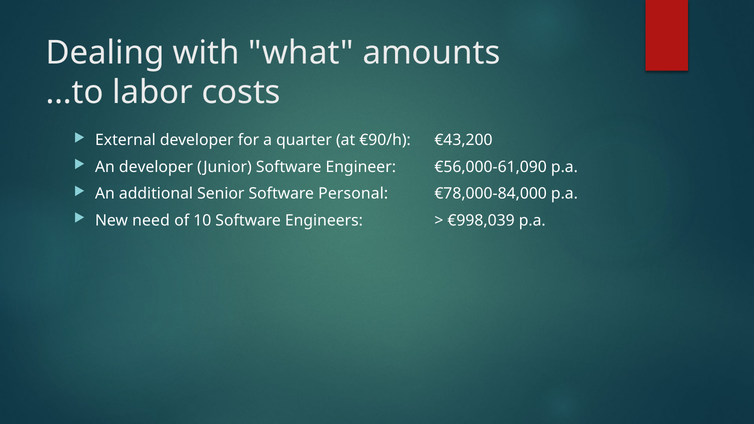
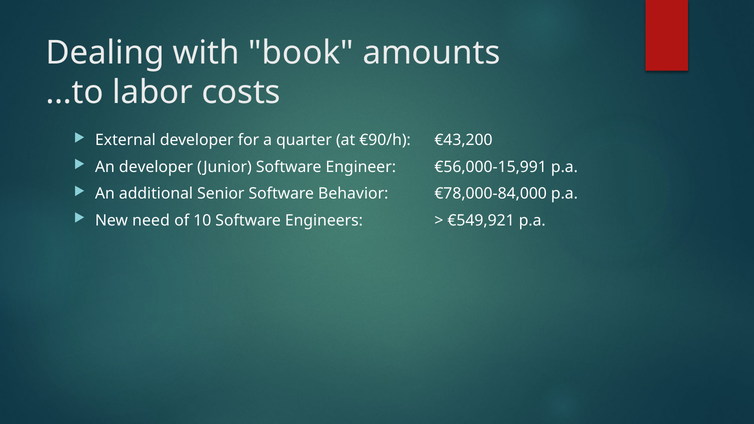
what: what -> book (301, 53)
€56,000-61,090: €56,000-61,090 -> €56,000-15,991 (491, 167)
Personal: Personal -> Behavior (353, 194)
€998,039: €998,039 -> €549,921 (481, 220)
